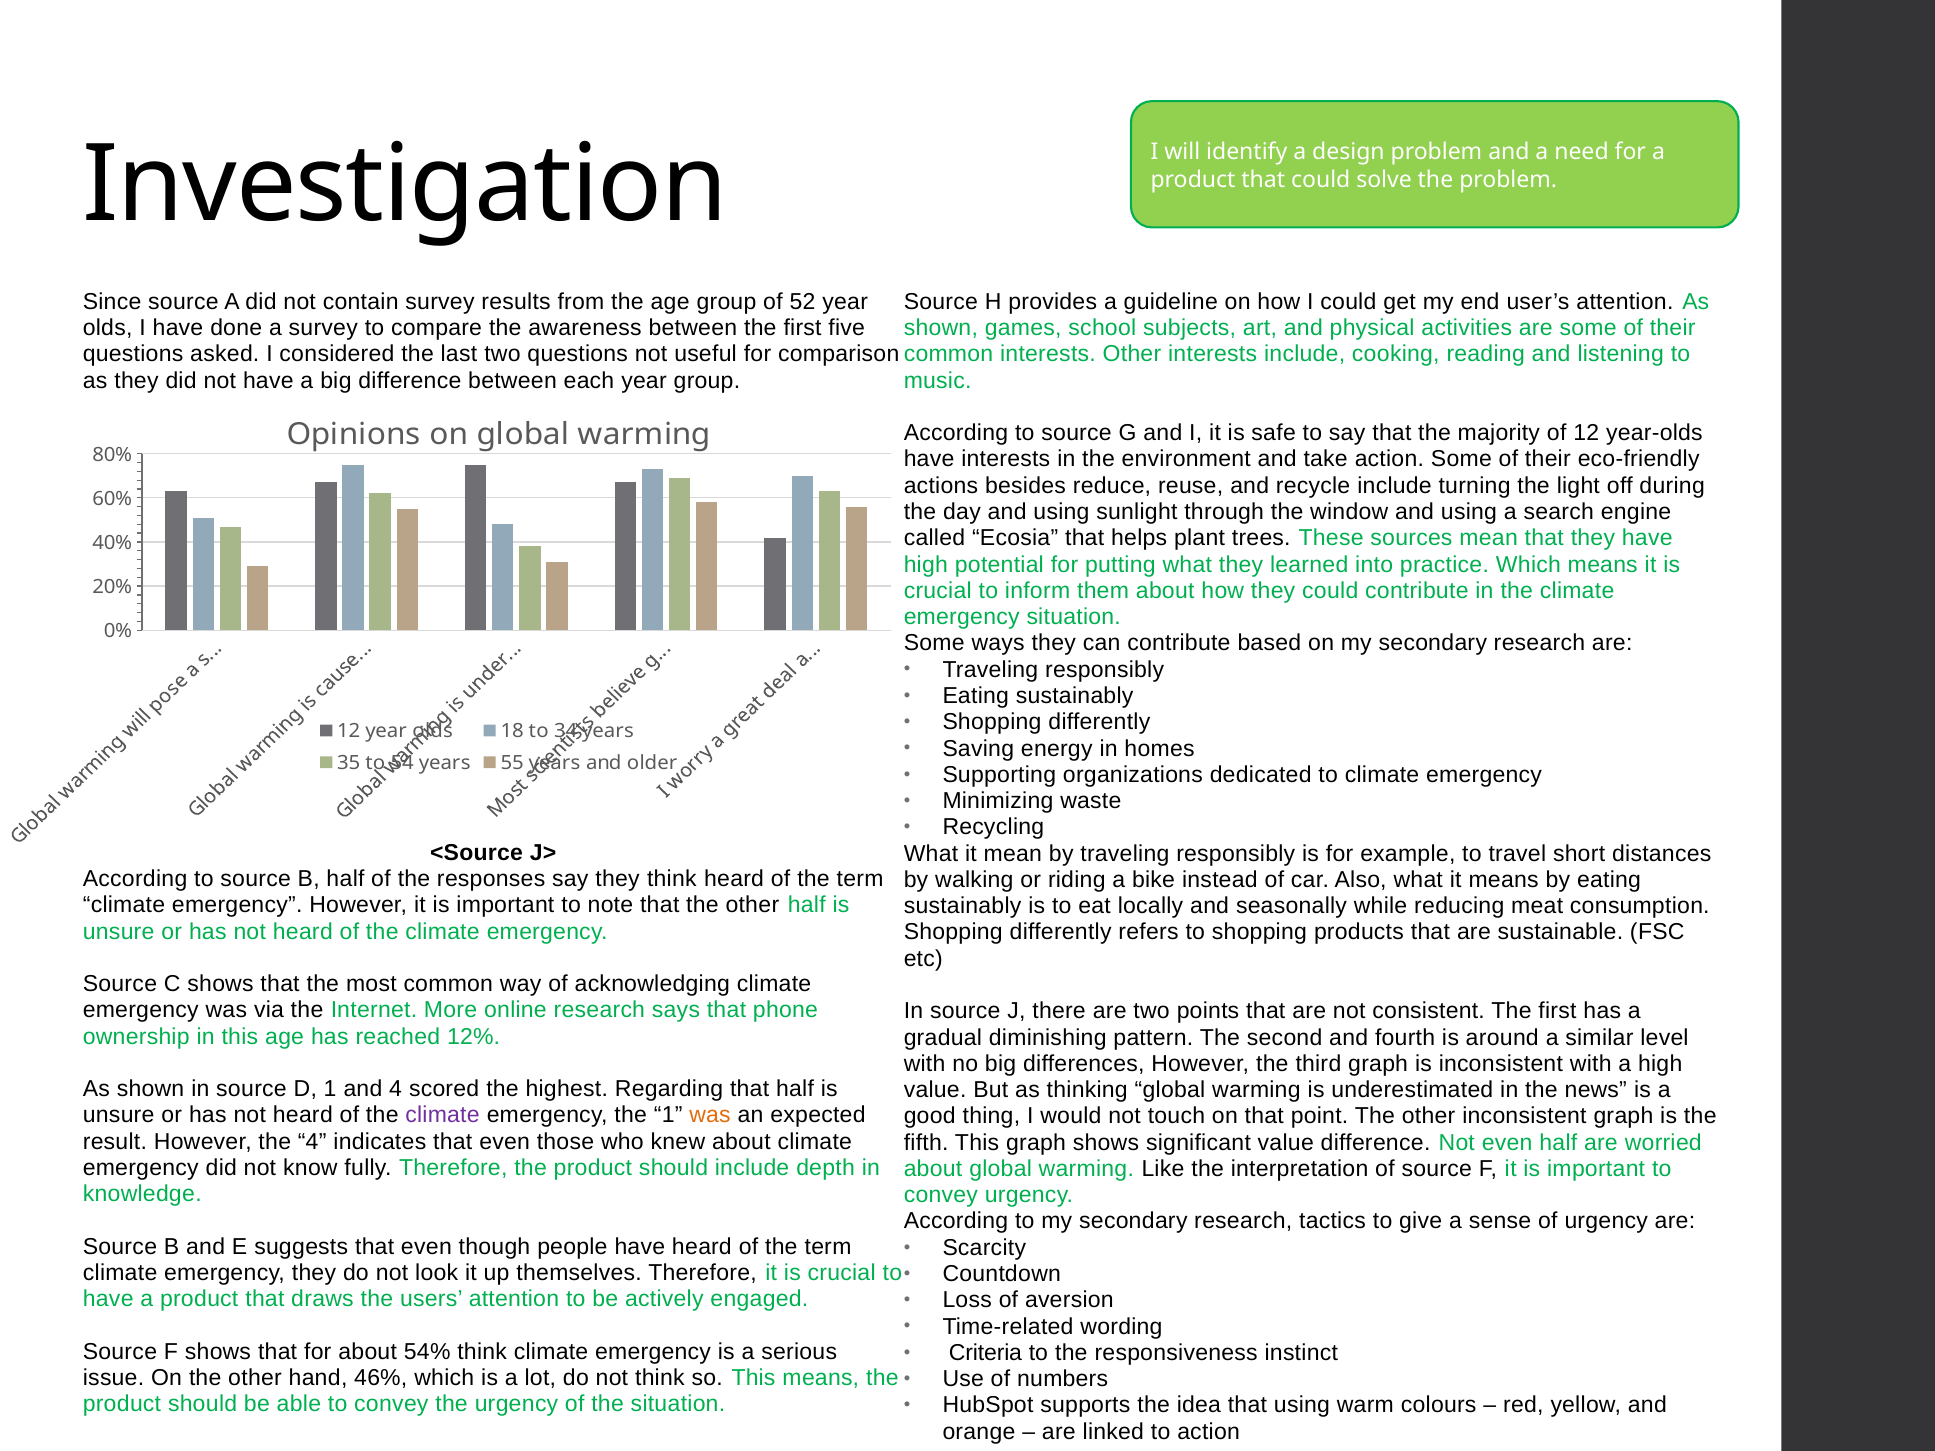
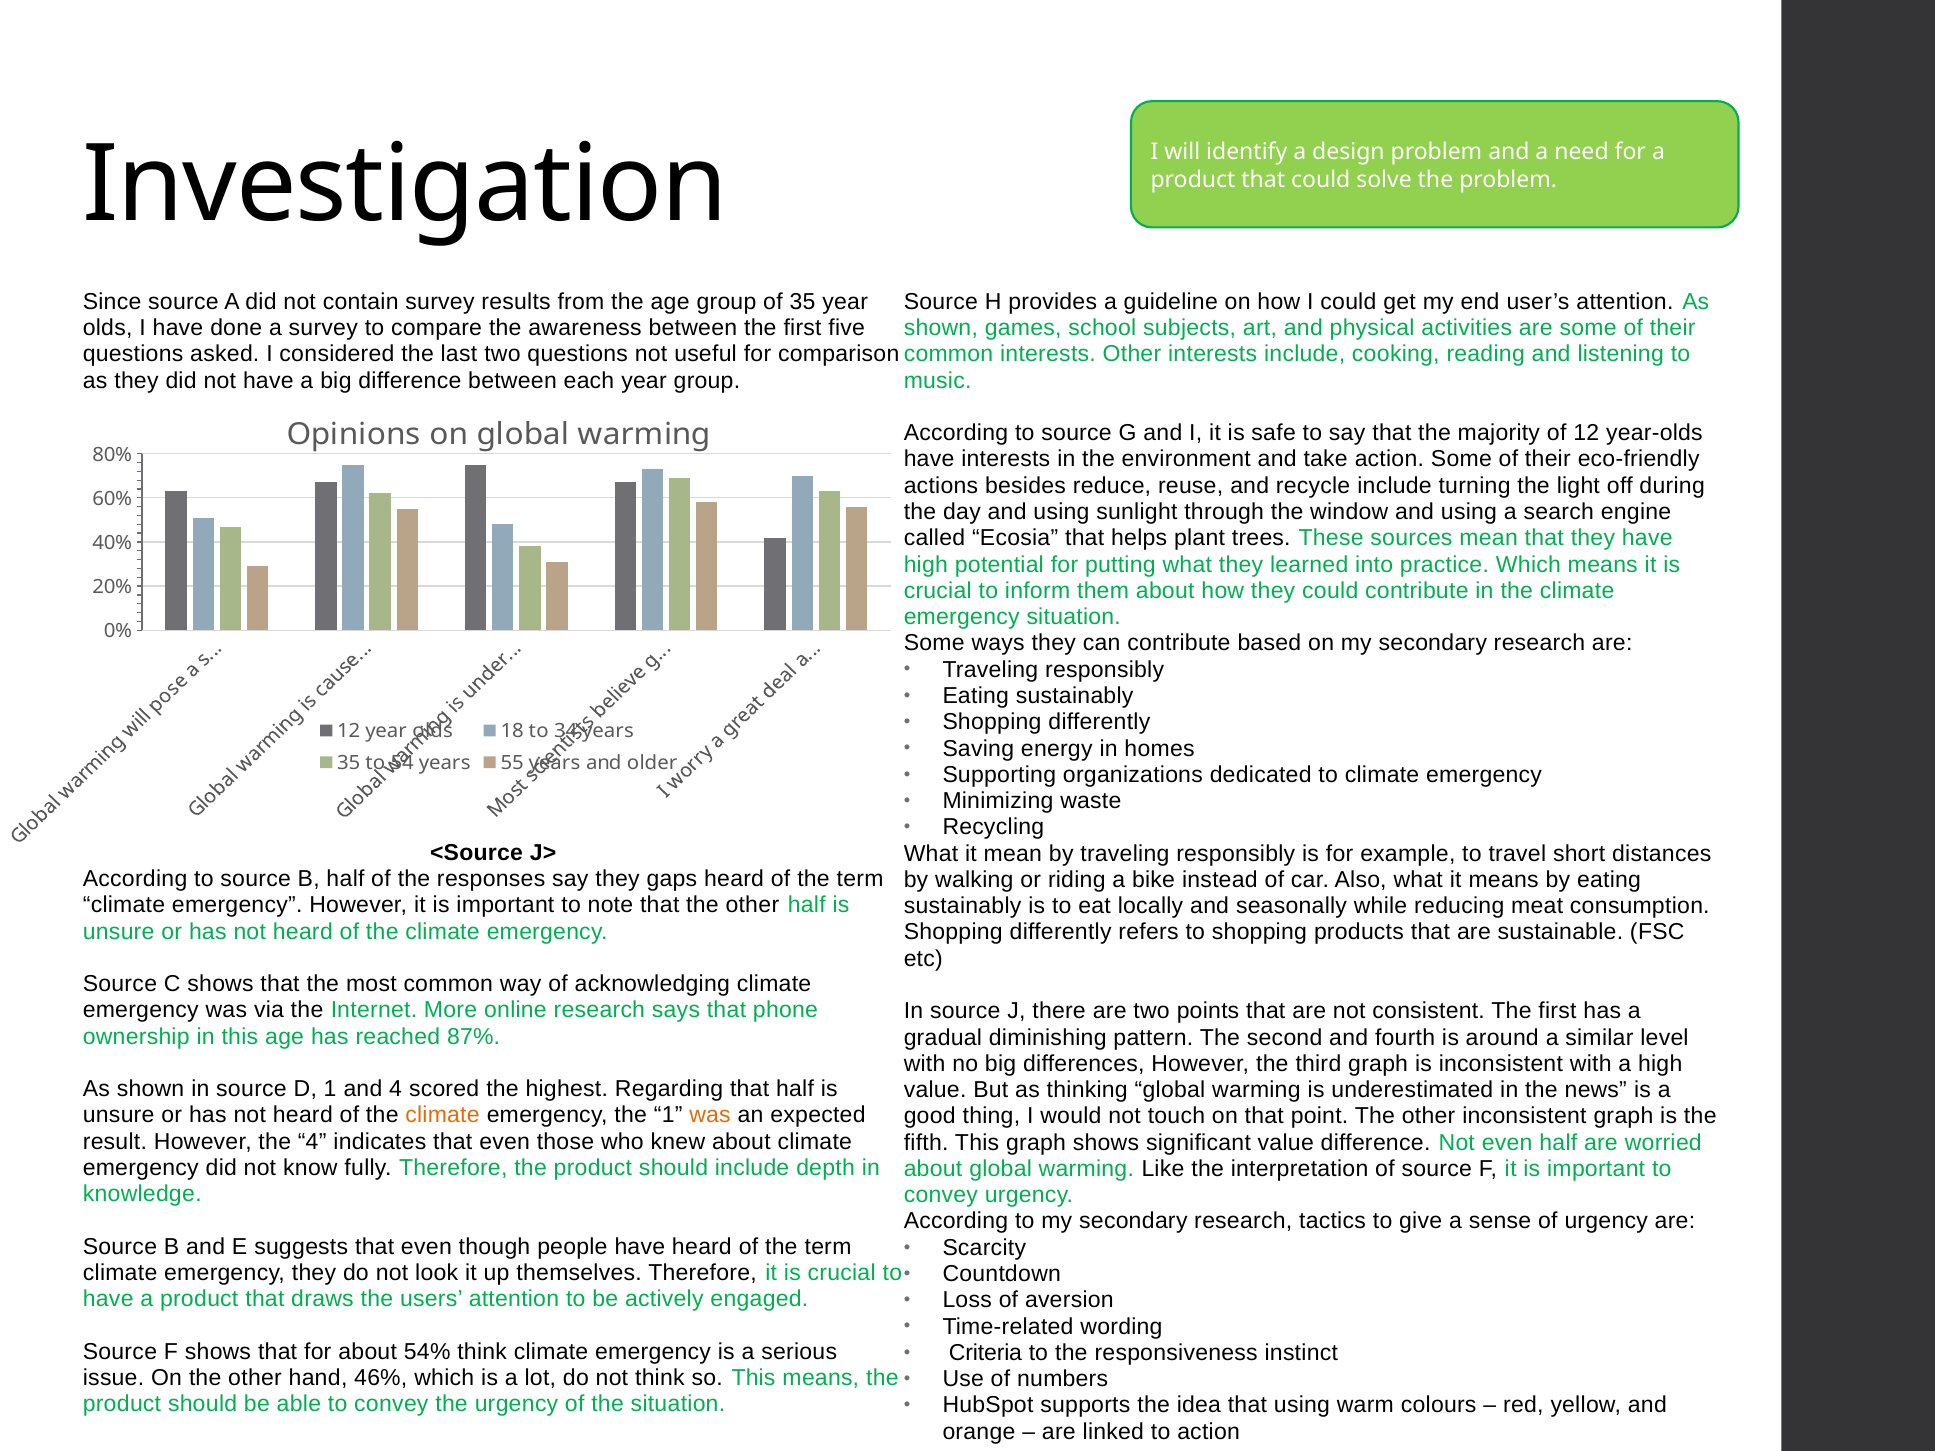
of 52: 52 -> 35 (803, 302)
they think: think -> gaps (672, 879)
12%: 12% -> 87% (474, 1037)
climate colour: purple -> orange (442, 1116)
